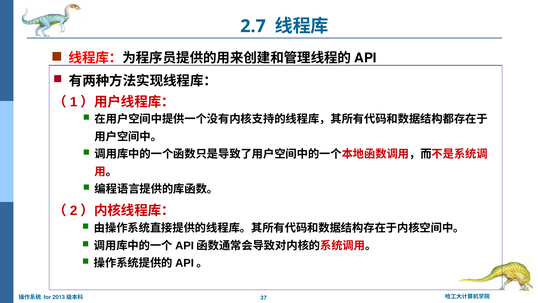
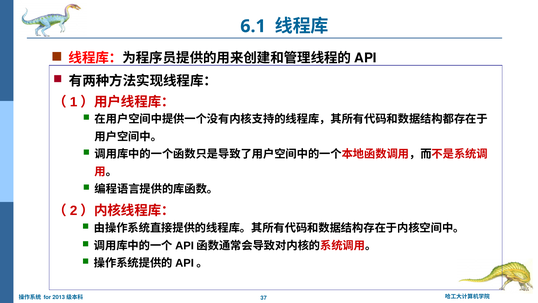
2.7: 2.7 -> 6.1 (253, 26)
